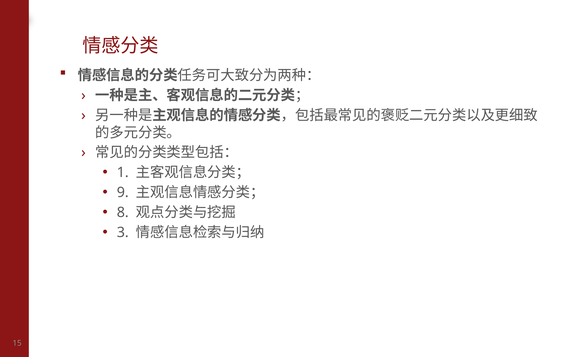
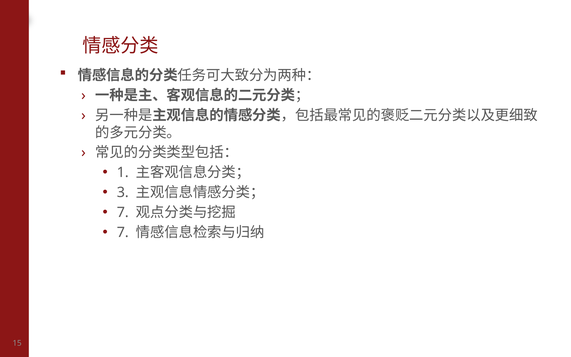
9: 9 -> 3 (123, 193)
8: 8 -> 7 (123, 213)
3: 3 -> 7 (123, 233)
